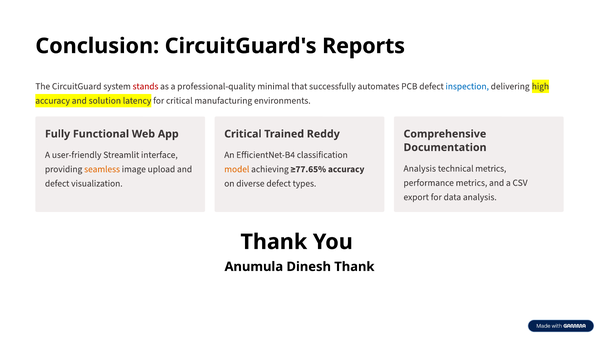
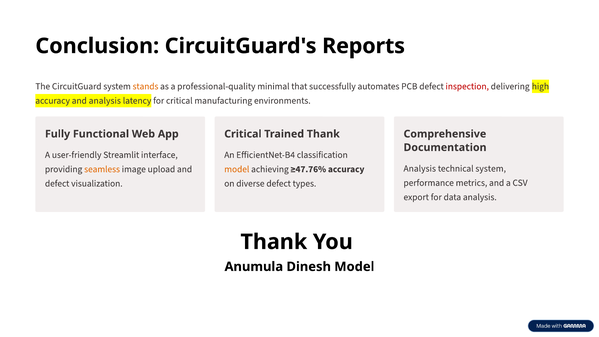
stands colour: red -> orange (145, 86)
inspection colour: blue -> red (467, 86)
and solution: solution -> analysis (105, 101)
Trained Reddy: Reddy -> Thank (323, 134)
technical metrics: metrics -> system (491, 168)
≥77.65%: ≥77.65% -> ≥47.76% (308, 169)
Dinesh Thank: Thank -> Model (354, 267)
